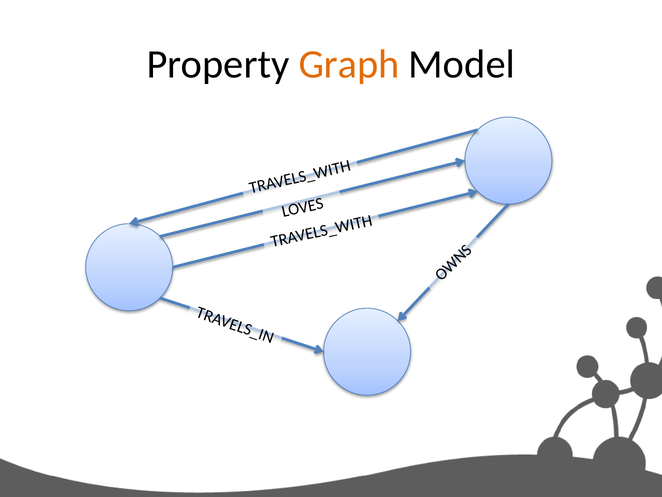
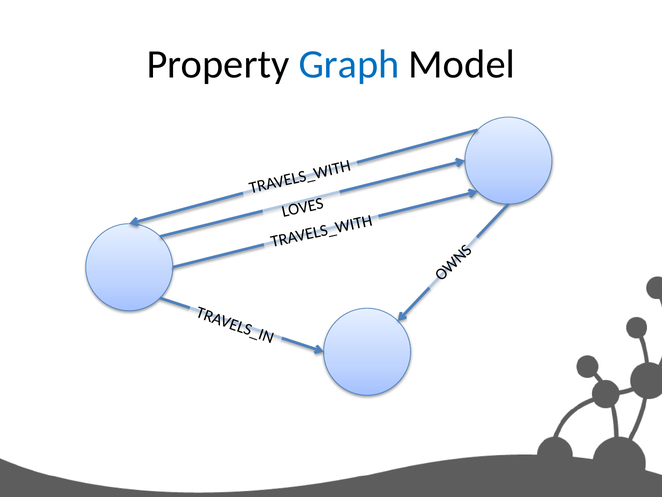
Graph colour: orange -> blue (349, 64)
